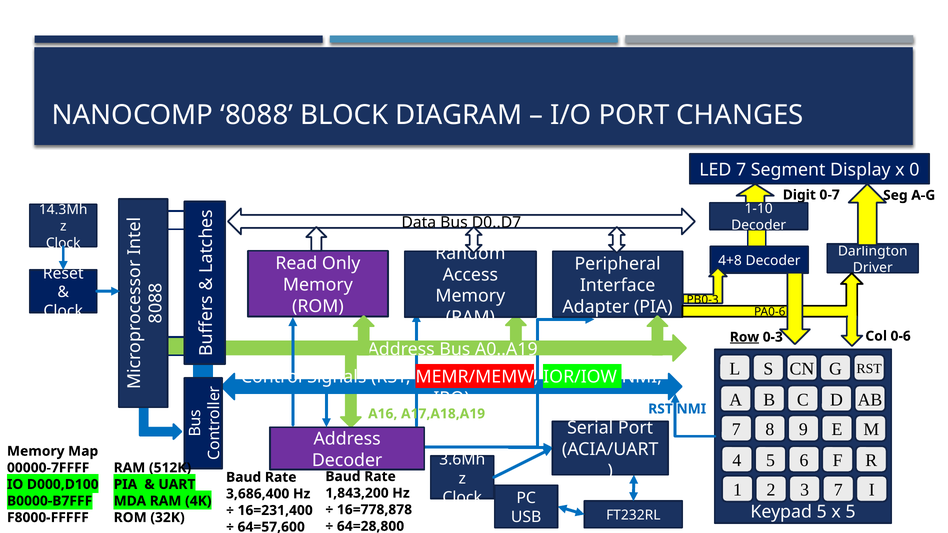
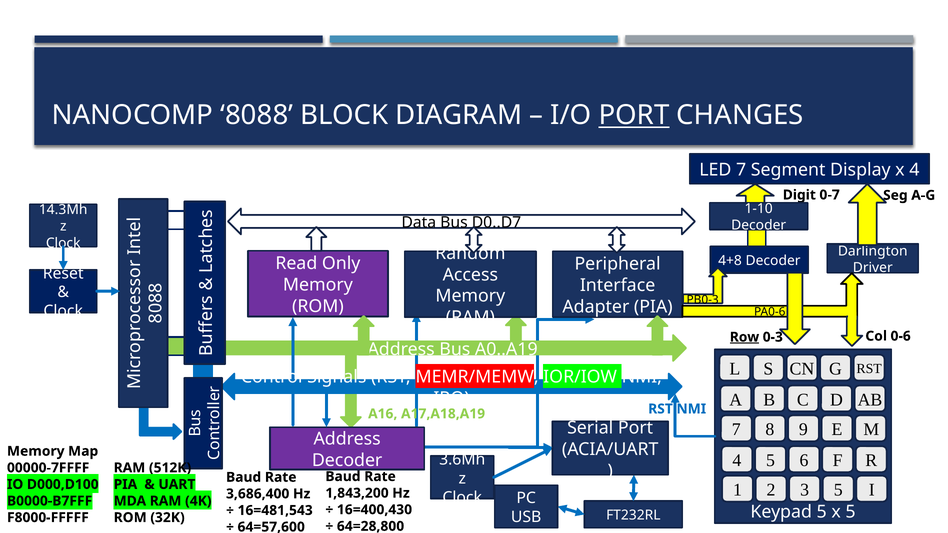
PORT underline: none -> present (634, 115)
x 0: 0 -> 4 (914, 170)
3 7: 7 -> 5 (838, 490)
16=778,878: 16=778,878 -> 16=400,430 (374, 510)
16=231,400: 16=231,400 -> 16=481,543 (275, 511)
